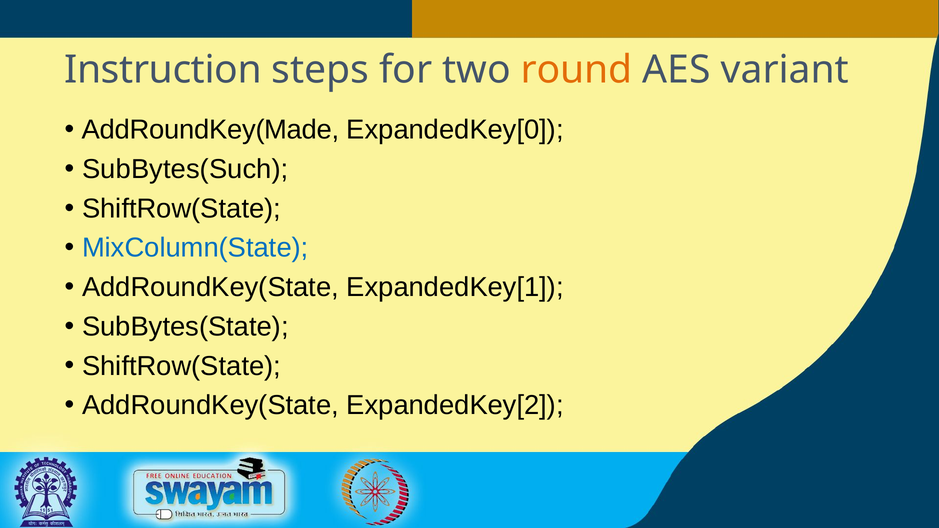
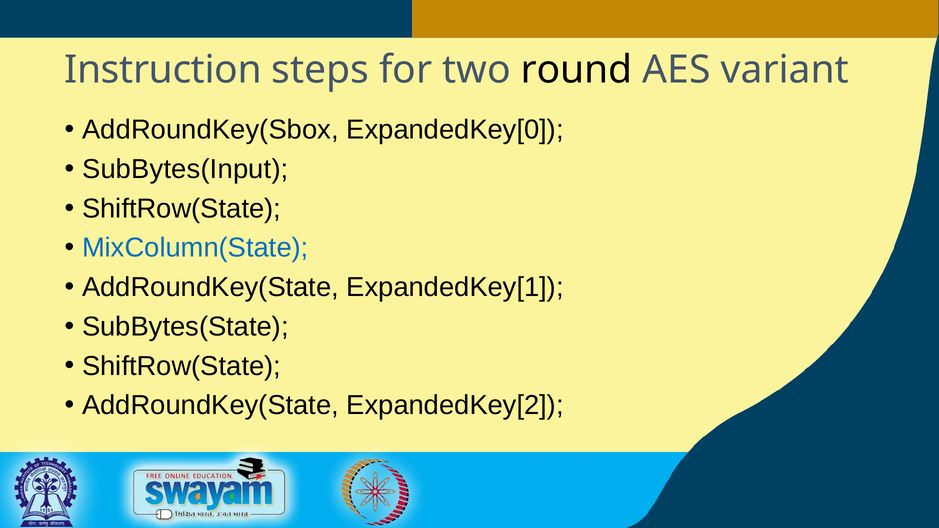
round colour: orange -> black (577, 70)
AddRoundKey(Made: AddRoundKey(Made -> AddRoundKey(Sbox (210, 130)
SubBytes(Such: SubBytes(Such -> SubBytes(Input (185, 169)
